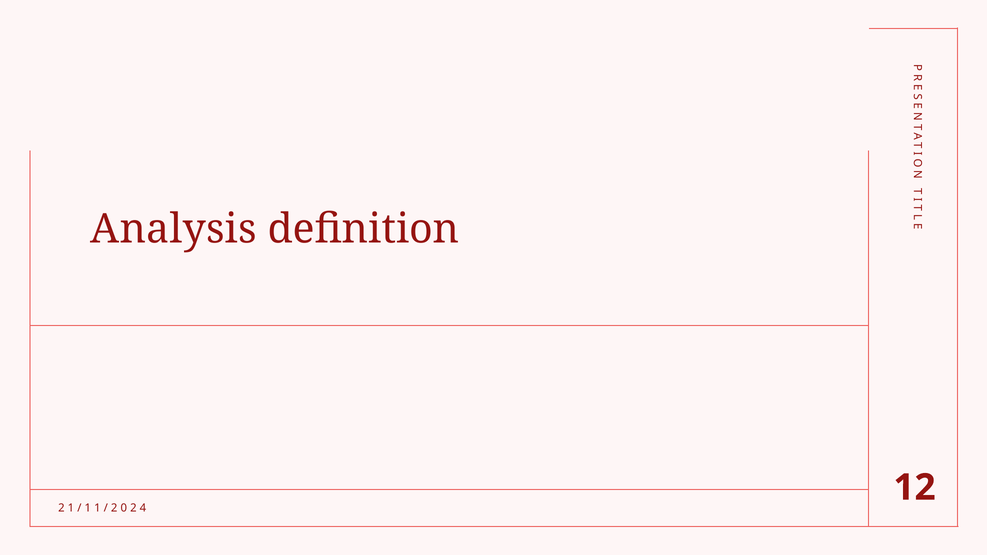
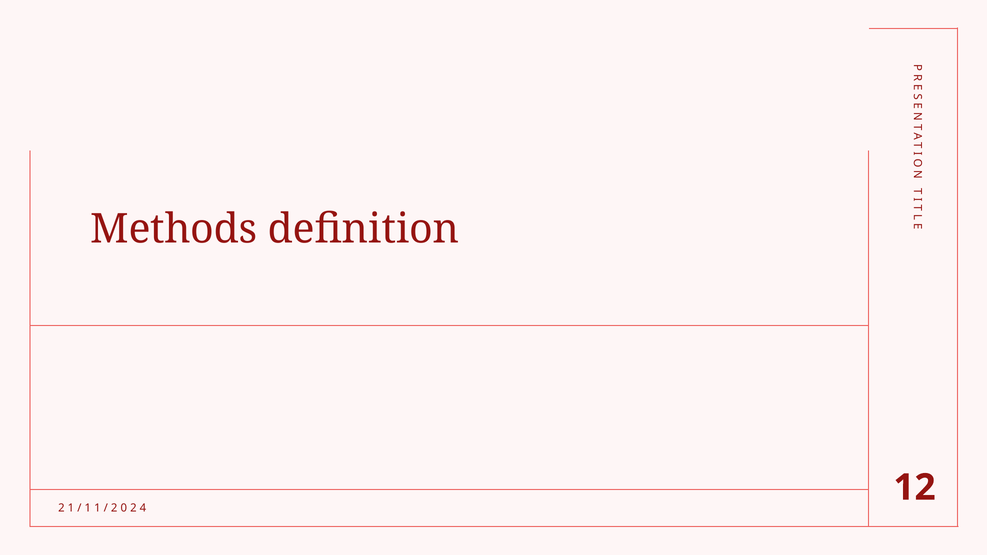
Analysis: Analysis -> Methods (174, 229)
